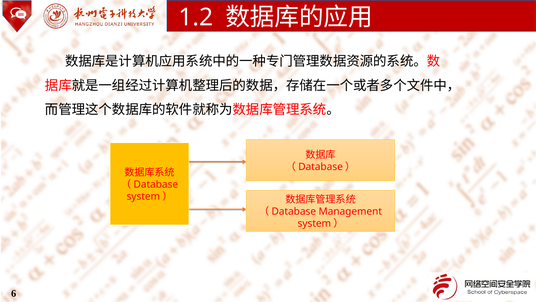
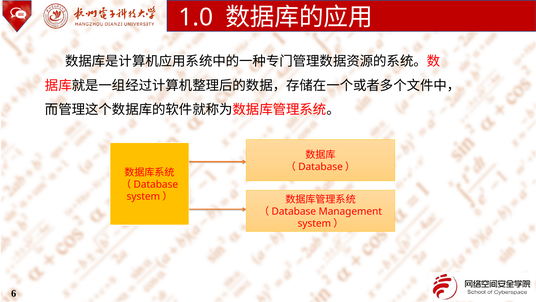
1.2: 1.2 -> 1.0 (196, 17)
